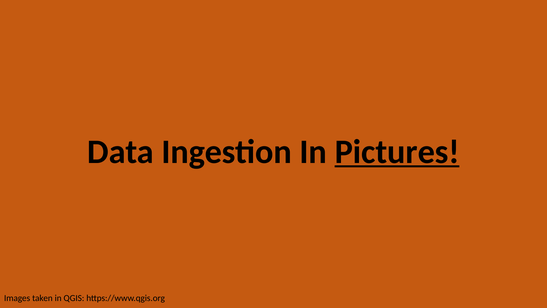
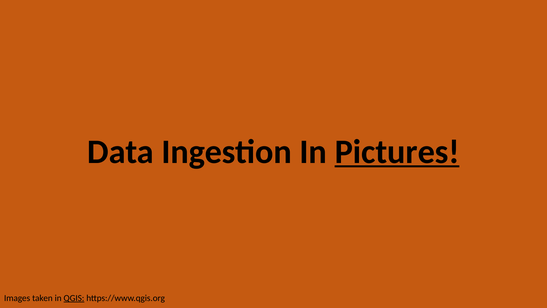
QGIS underline: none -> present (74, 298)
